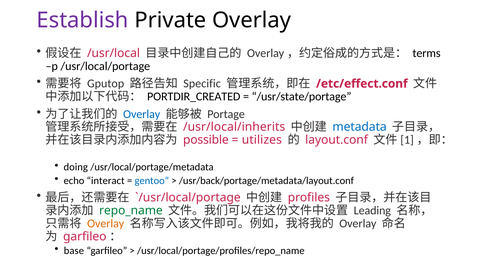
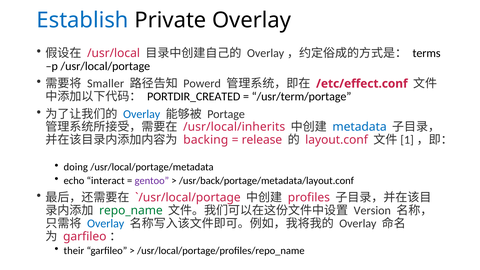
Establish colour: purple -> blue (83, 20)
Gputop: Gputop -> Smaller (106, 84)
Specific: Specific -> Powerd (202, 84)
/usr/state/portage: /usr/state/portage -> /usr/term/portage (301, 97)
possible: possible -> backing (206, 140)
utilizes: utilizes -> release (262, 140)
gentoo colour: blue -> purple (152, 181)
Leading: Leading -> Version (372, 210)
Overlay colour: orange -> blue (106, 223)
base: base -> their (74, 251)
